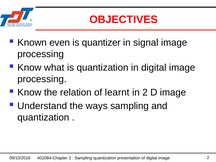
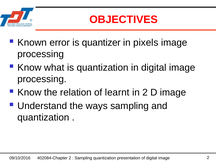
even: even -> error (60, 43)
signal: signal -> pixels (146, 43)
